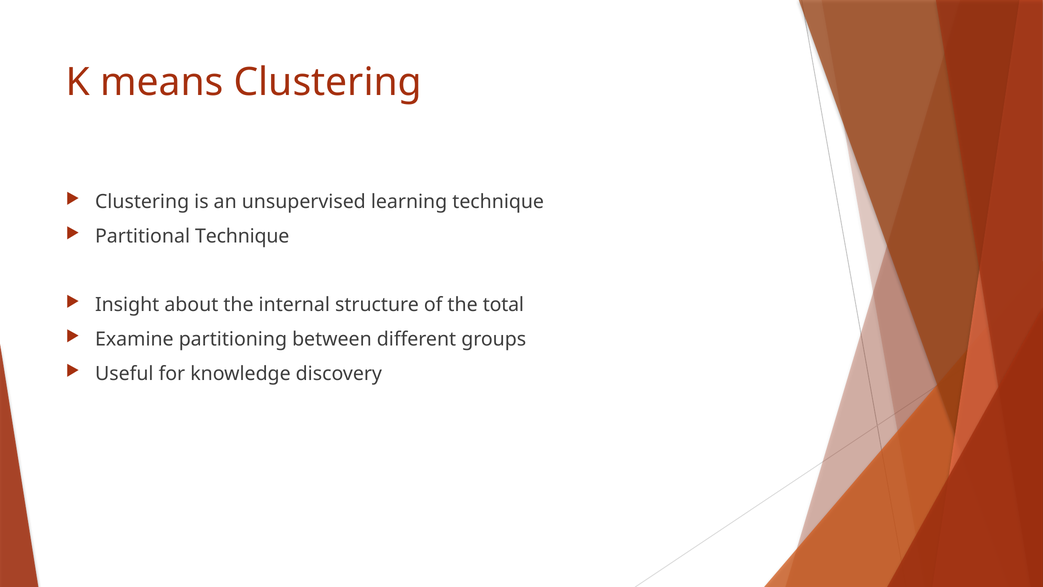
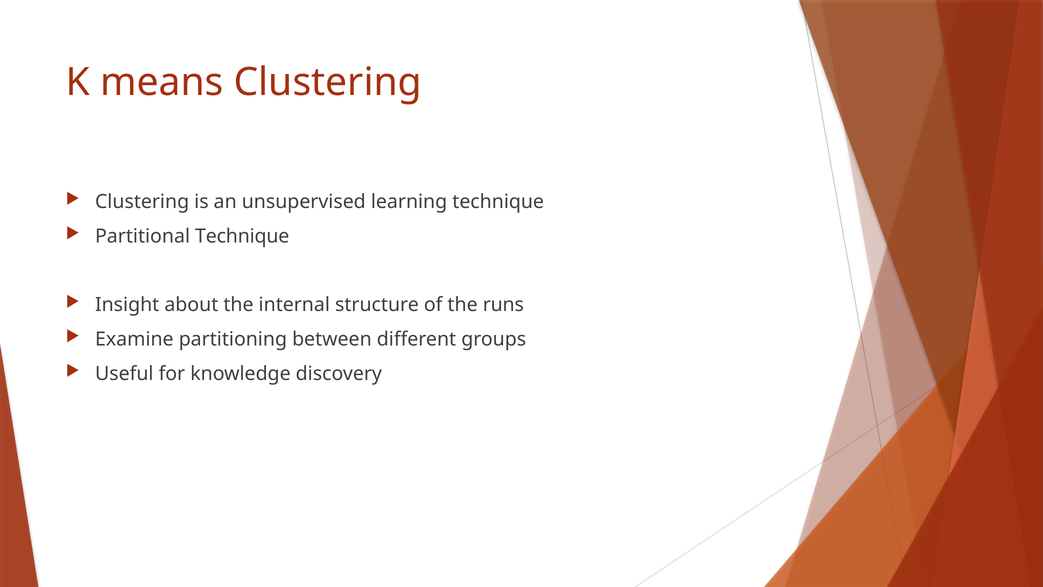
total: total -> runs (503, 305)
